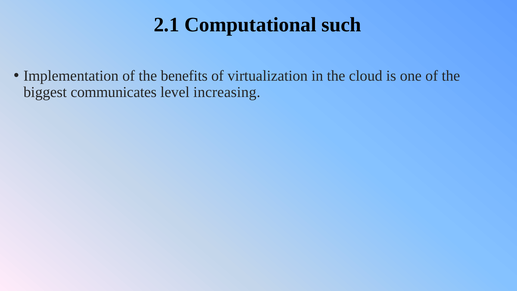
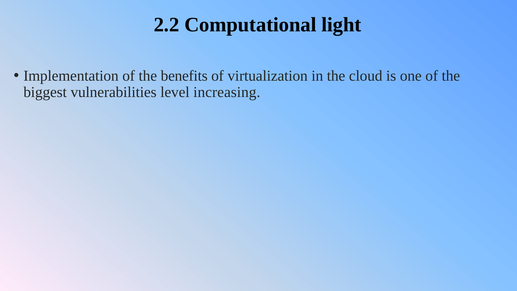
2.1: 2.1 -> 2.2 (167, 25)
such: such -> light (341, 25)
communicates: communicates -> vulnerabilities (114, 92)
